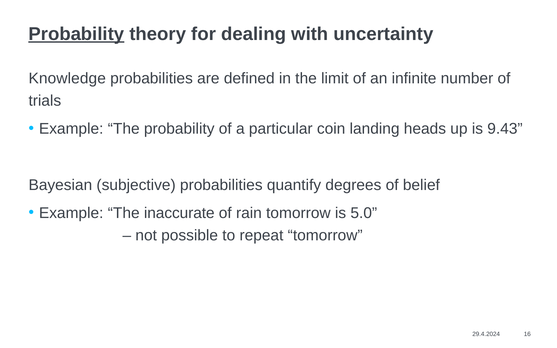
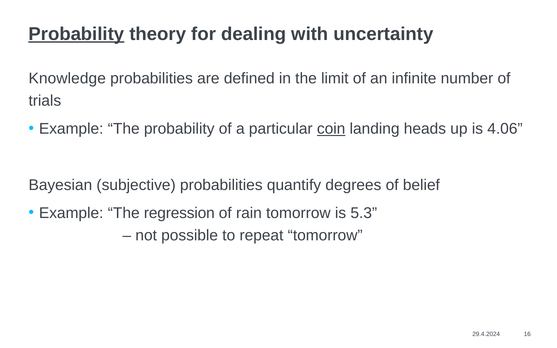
coin underline: none -> present (331, 129)
9.43: 9.43 -> 4.06 (505, 129)
inaccurate: inaccurate -> regression (179, 213)
5.0: 5.0 -> 5.3 (364, 213)
